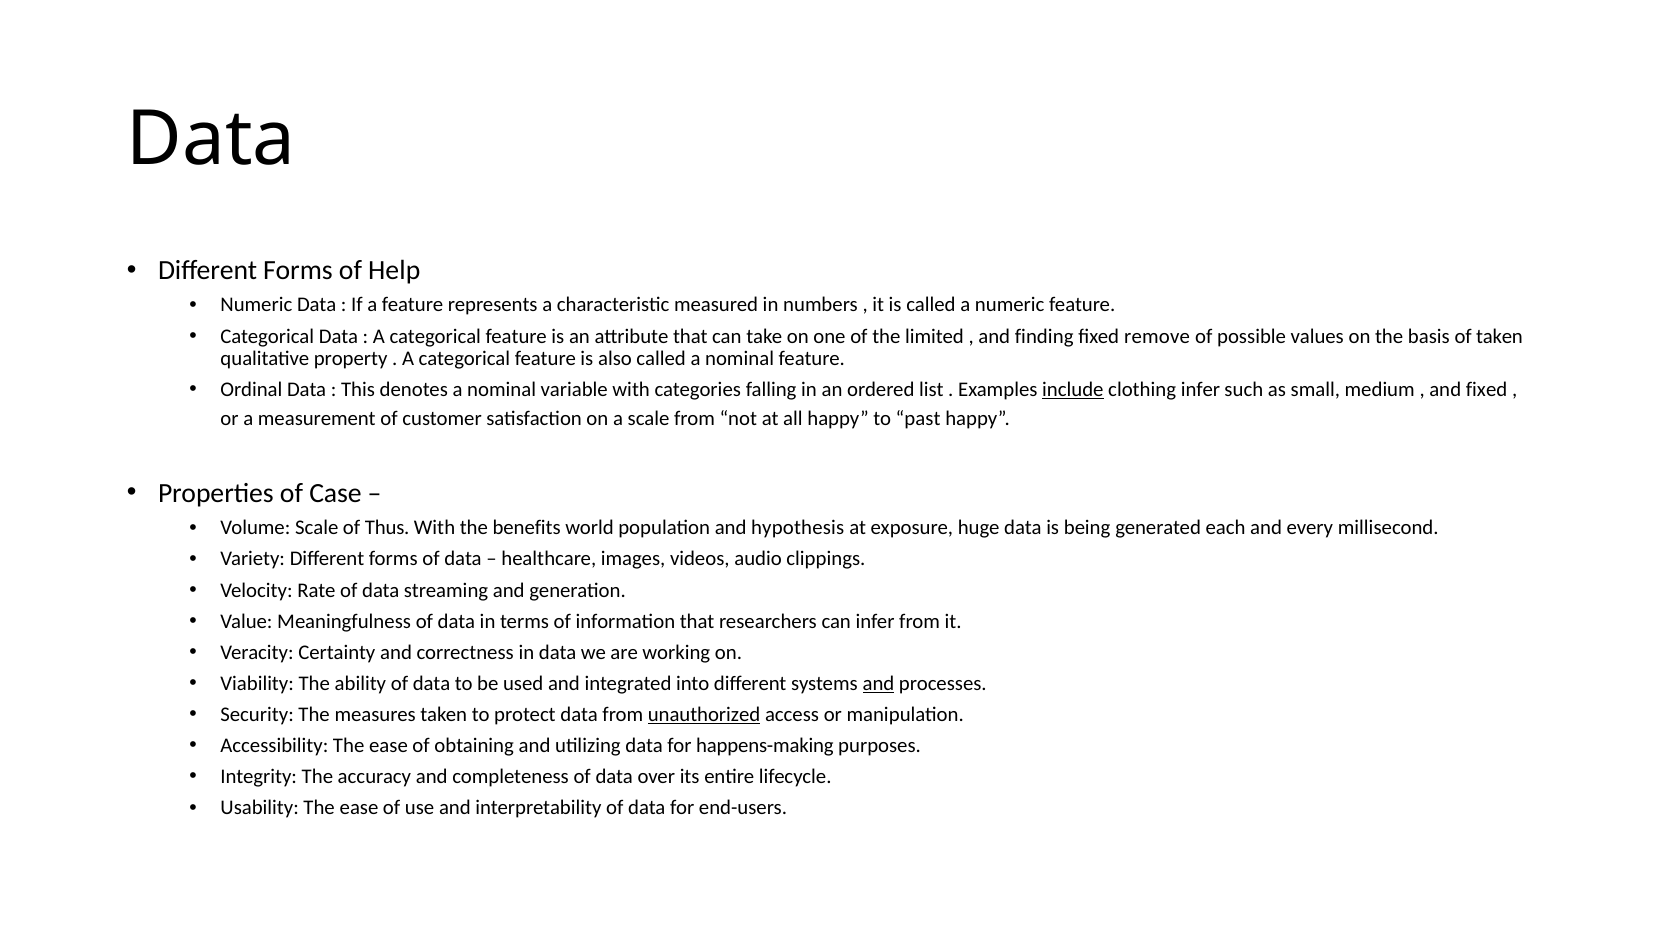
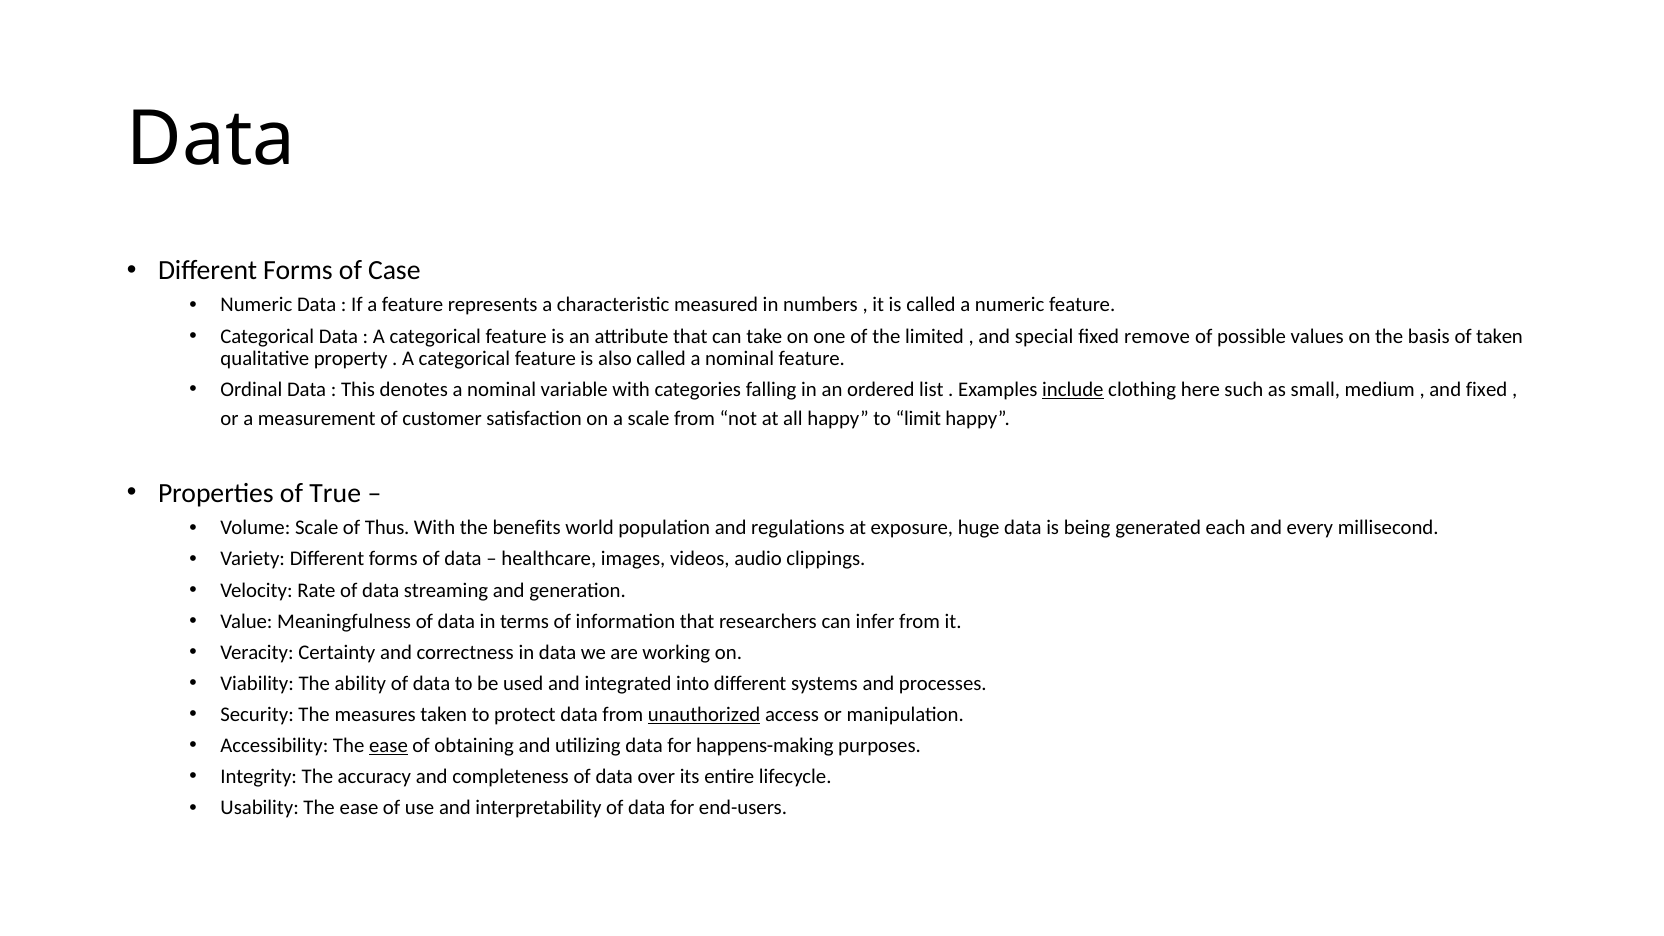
Help: Help -> Case (394, 270)
finding: finding -> special (1044, 336)
clothing infer: infer -> here (1200, 390)
past: past -> limit (918, 418)
Case: Case -> True (335, 493)
hypothesis: hypothesis -> regulations (798, 528)
and underline: present -> none (878, 683)
ease underline: none -> present (388, 746)
